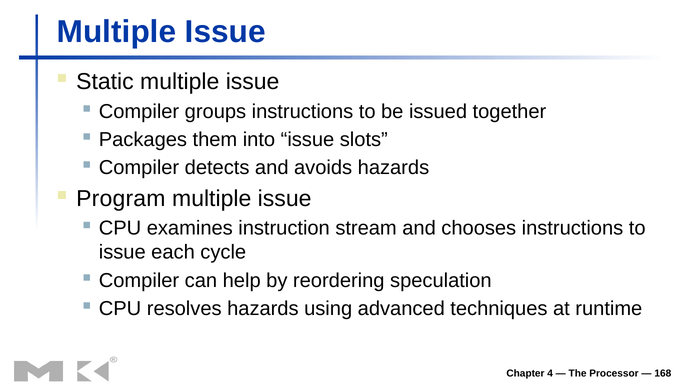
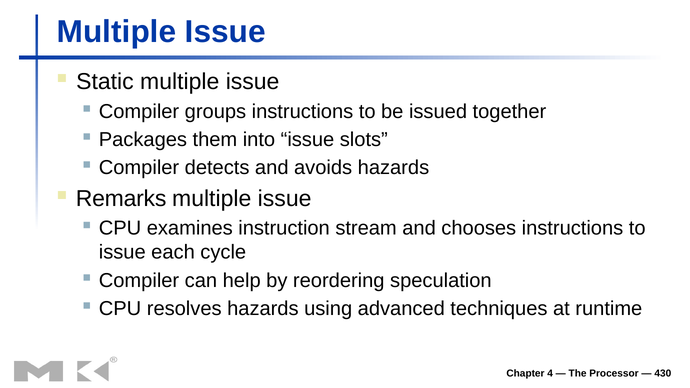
Program: Program -> Remarks (121, 198)
168: 168 -> 430 (663, 374)
